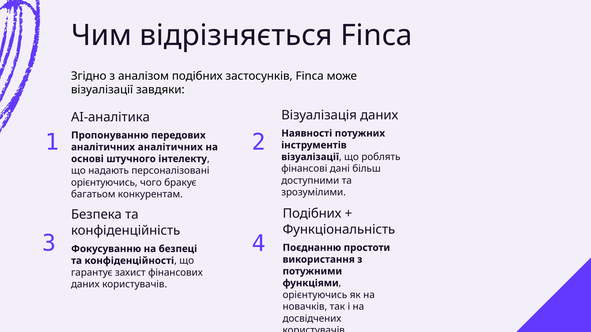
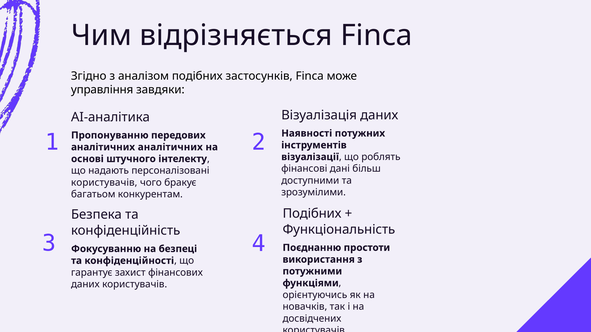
візуалізації: візуалізації -> управління (102, 90)
орієнтуючись: орієнтуючись -> користувачів (104, 183)
